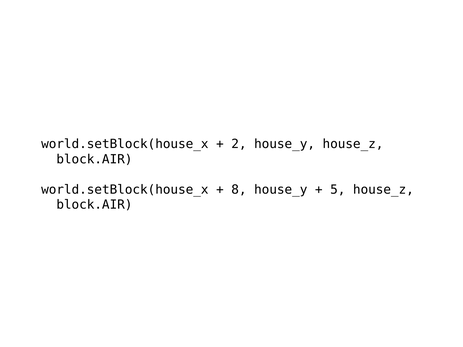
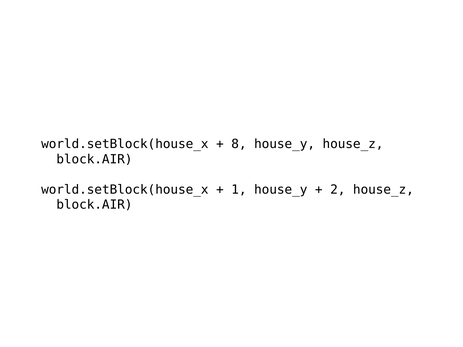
2: 2 -> 8 (239, 144)
8: 8 -> 1 (239, 190)
5: 5 -> 2 (338, 190)
